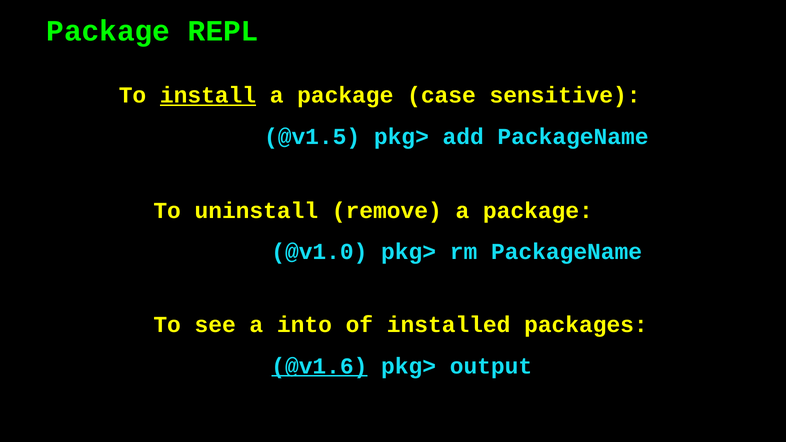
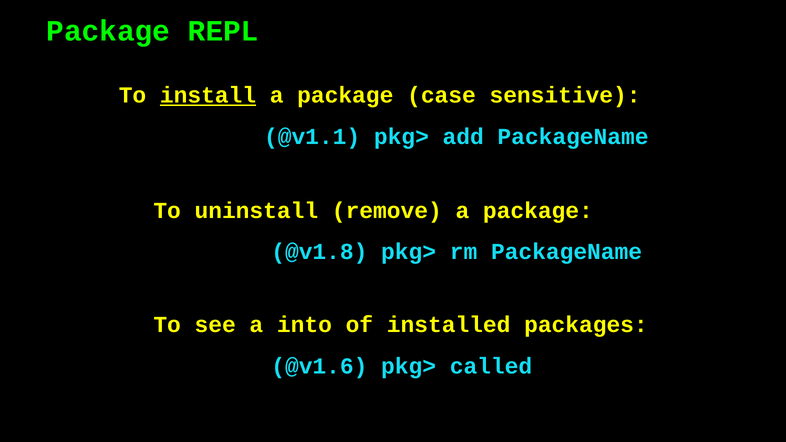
@v1.5: @v1.5 -> @v1.1 (312, 137)
@v1.0: @v1.0 -> @v1.8 (319, 252)
@v1.6 underline: present -> none (319, 366)
output: output -> called (491, 366)
